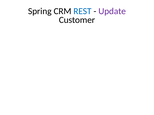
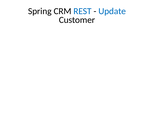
Update colour: purple -> blue (112, 11)
